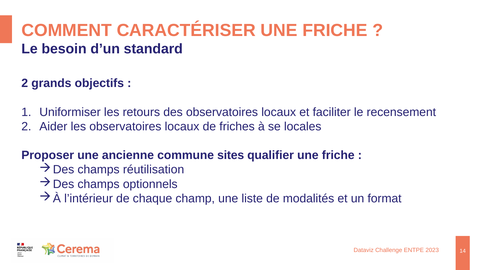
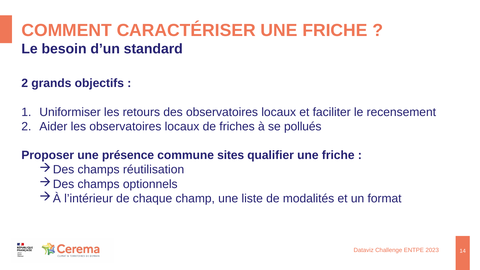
locales: locales -> pollués (303, 127)
ancienne: ancienne -> présence (128, 155)
